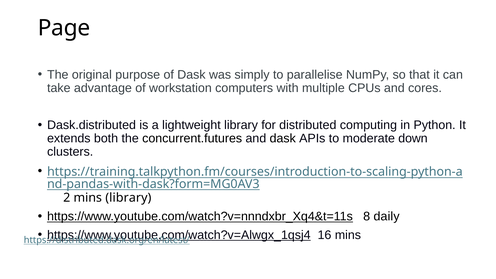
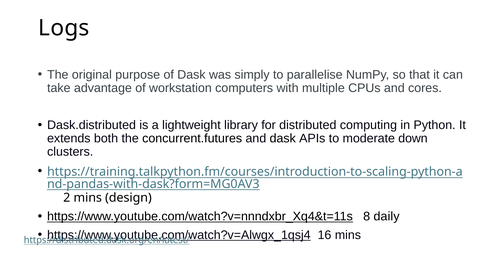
Page: Page -> Logs (64, 28)
mins library: library -> design (128, 198)
